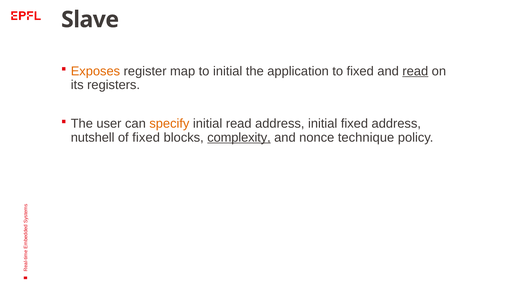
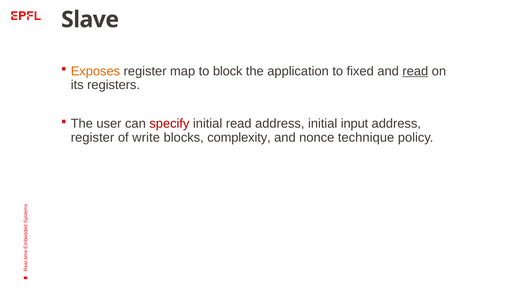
to initial: initial -> block (228, 71)
specify colour: orange -> red (169, 123)
initial fixed: fixed -> input (355, 123)
nutshell: nutshell -> register (93, 137)
of fixed: fixed -> write (146, 137)
complexity underline: present -> none (239, 137)
